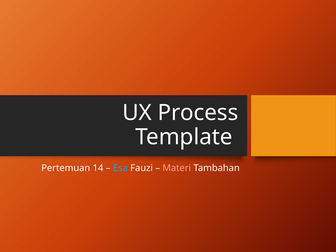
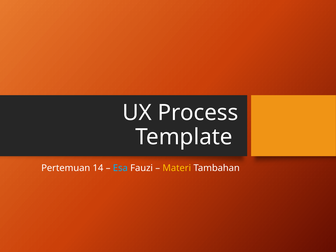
Materi colour: pink -> yellow (177, 168)
